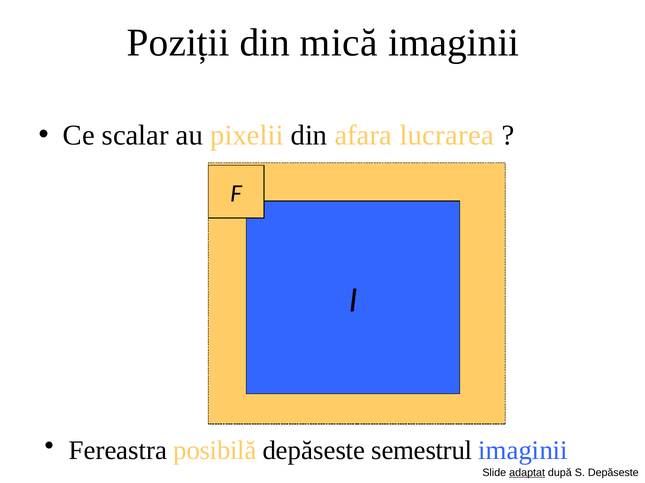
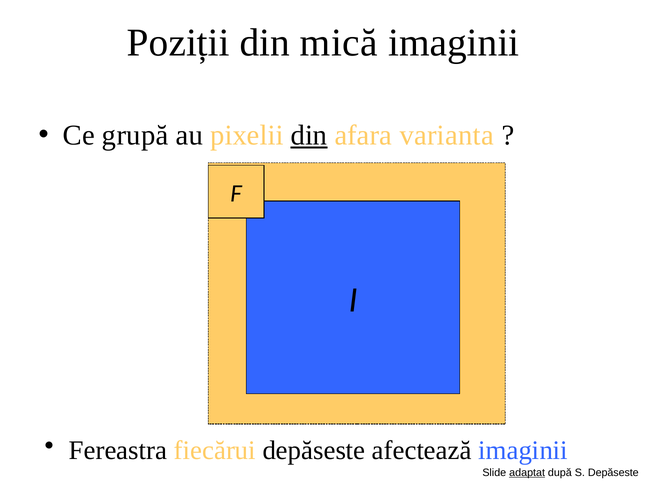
scalar: scalar -> grupă (135, 135)
din underline: none -> present (309, 135)
lucrarea: lucrarea -> varianta (447, 135)
posibilă: posibilă -> fiecărui (215, 451)
semestrul: semestrul -> afectează (422, 451)
